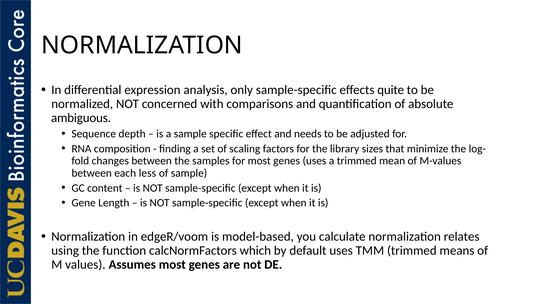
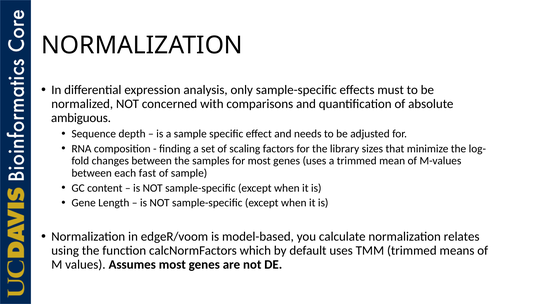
quite: quite -> must (391, 90)
less: less -> fast (147, 173)
